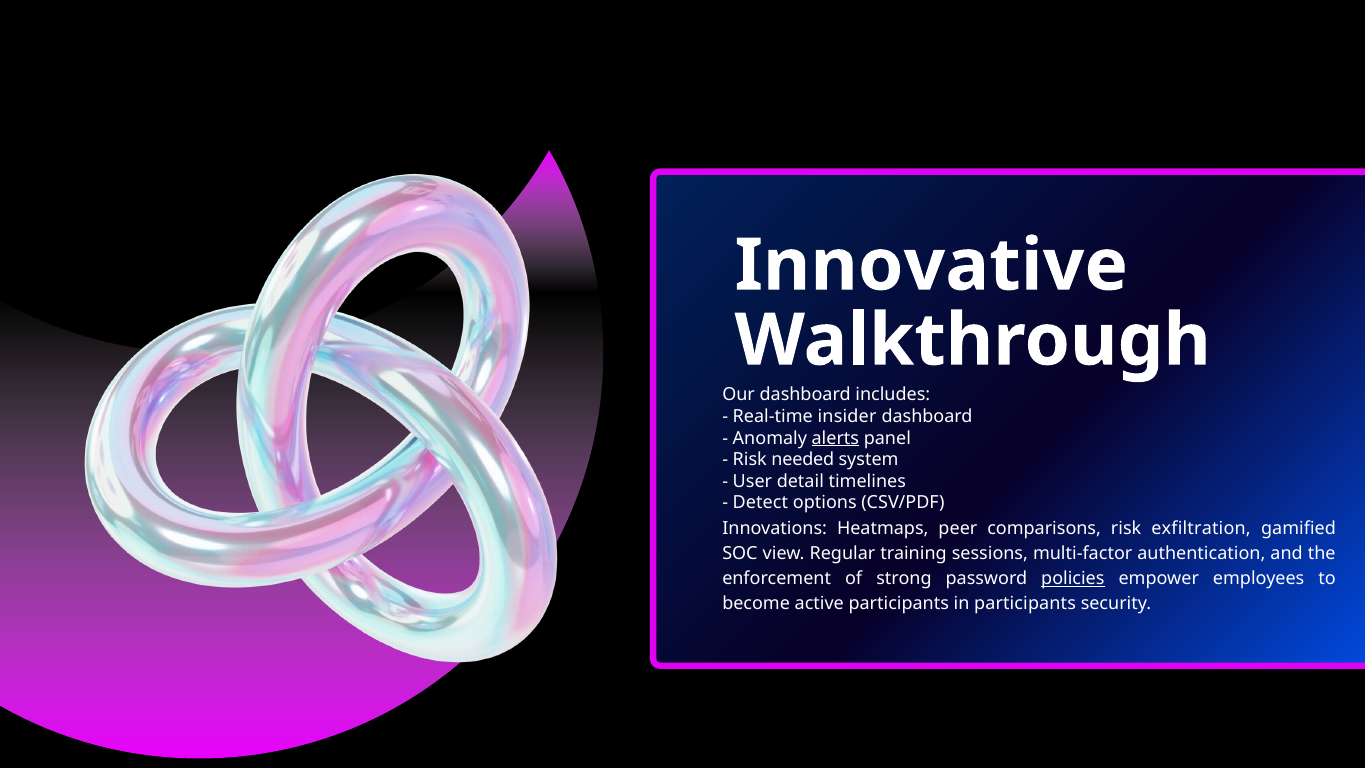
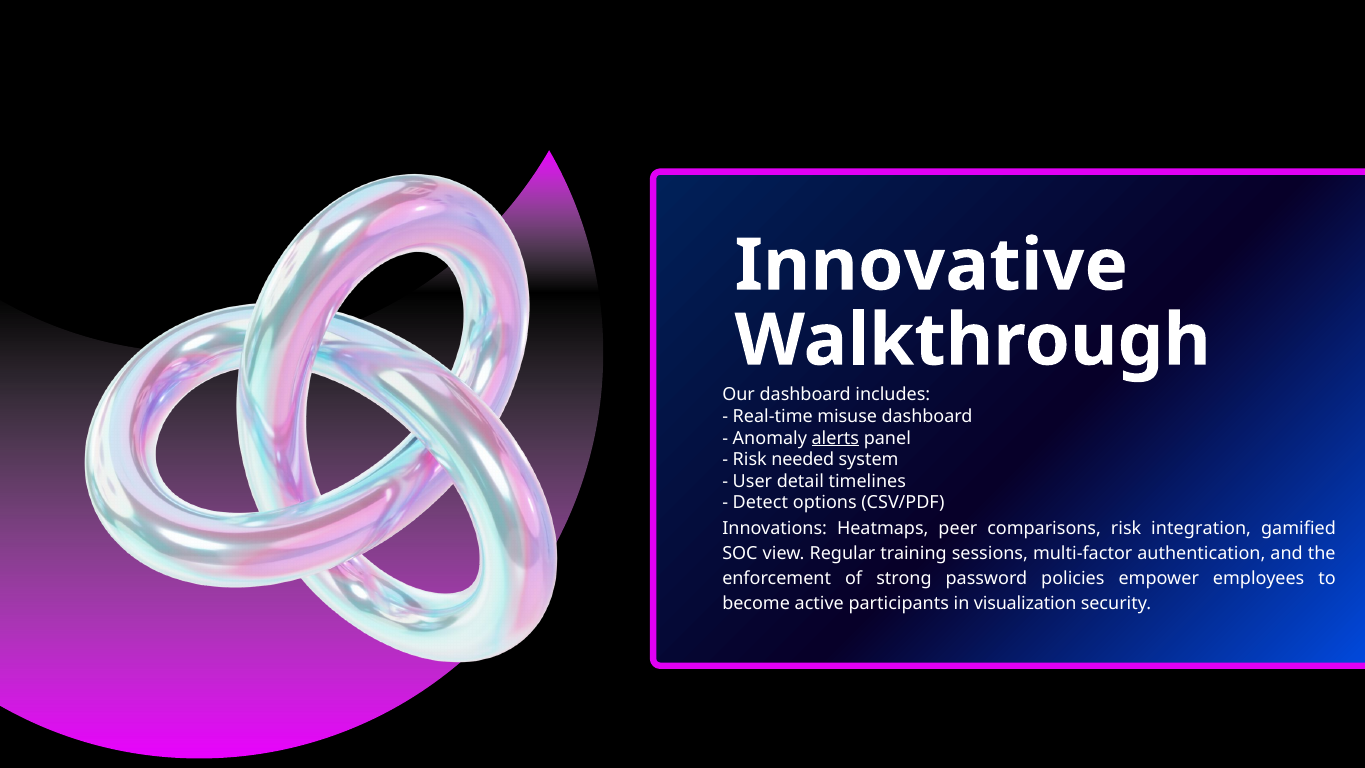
insider: insider -> misuse (847, 416)
exfiltration: exfiltration -> integration (1201, 528)
policies underline: present -> none (1073, 578)
in participants: participants -> visualization (1025, 604)
